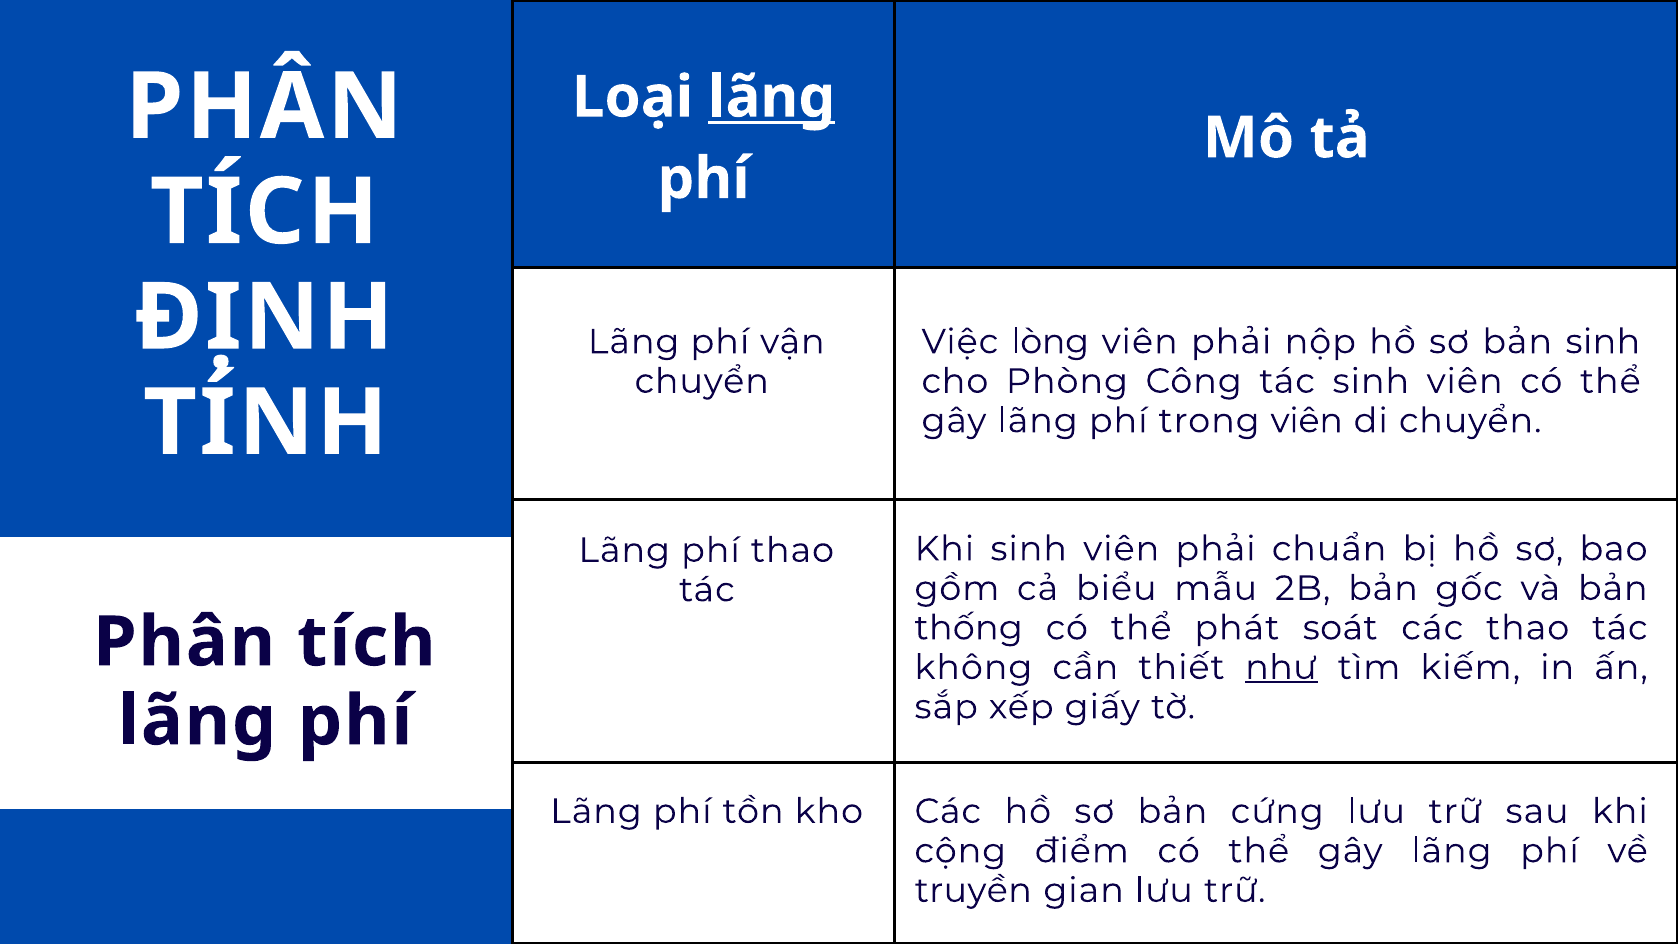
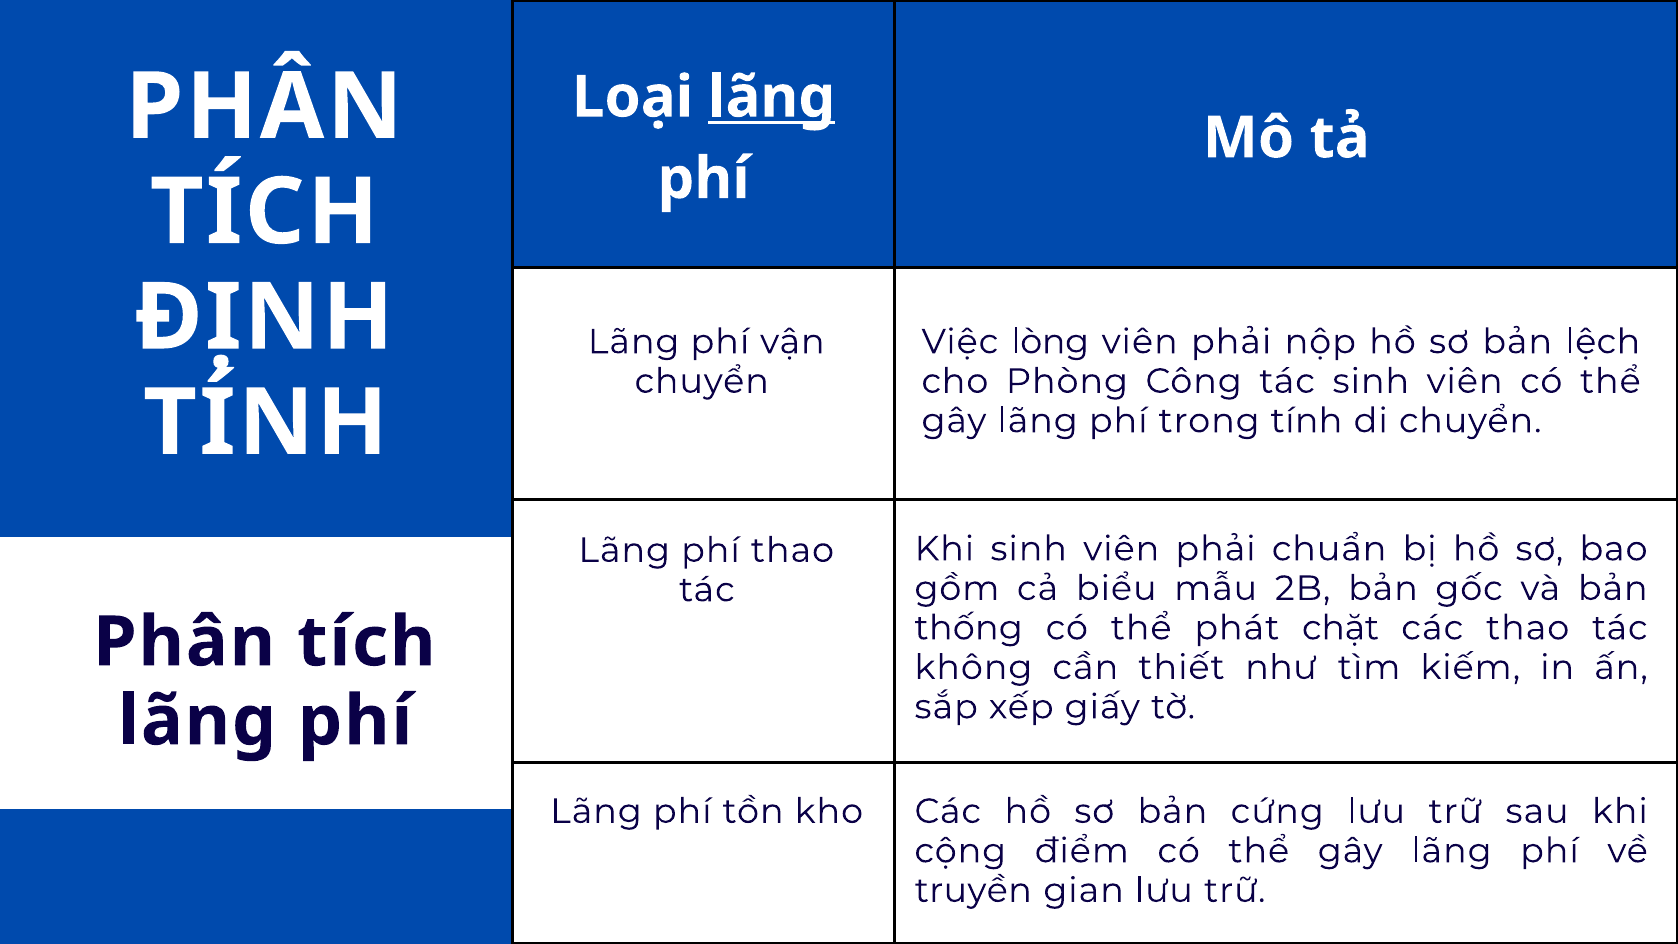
bản sinh: sinh -> lệch (1603, 342)
trong viên: viên -> tính (1306, 421)
soát: soát -> chặt (1341, 628)
như underline: present -> none (1281, 667)
